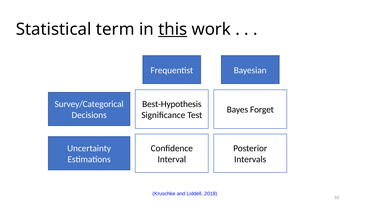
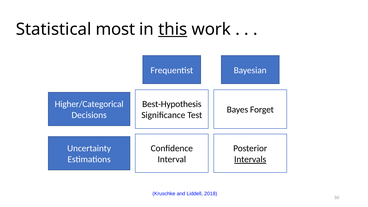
term: term -> most (115, 29)
Survey/Categorical: Survey/Categorical -> Higher/Categorical (89, 104)
Intervals underline: none -> present (250, 159)
